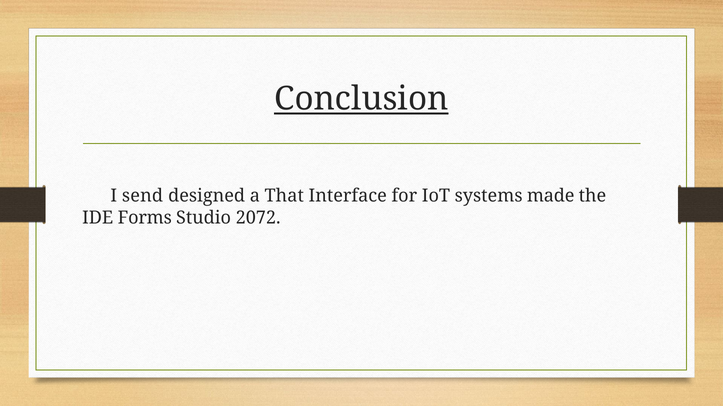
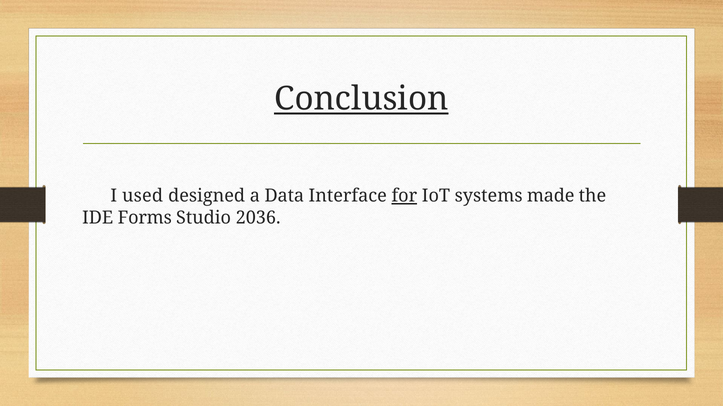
send: send -> used (143, 196)
That: That -> Data (284, 196)
for underline: none -> present (404, 196)
2072: 2072 -> 2036 (258, 218)
